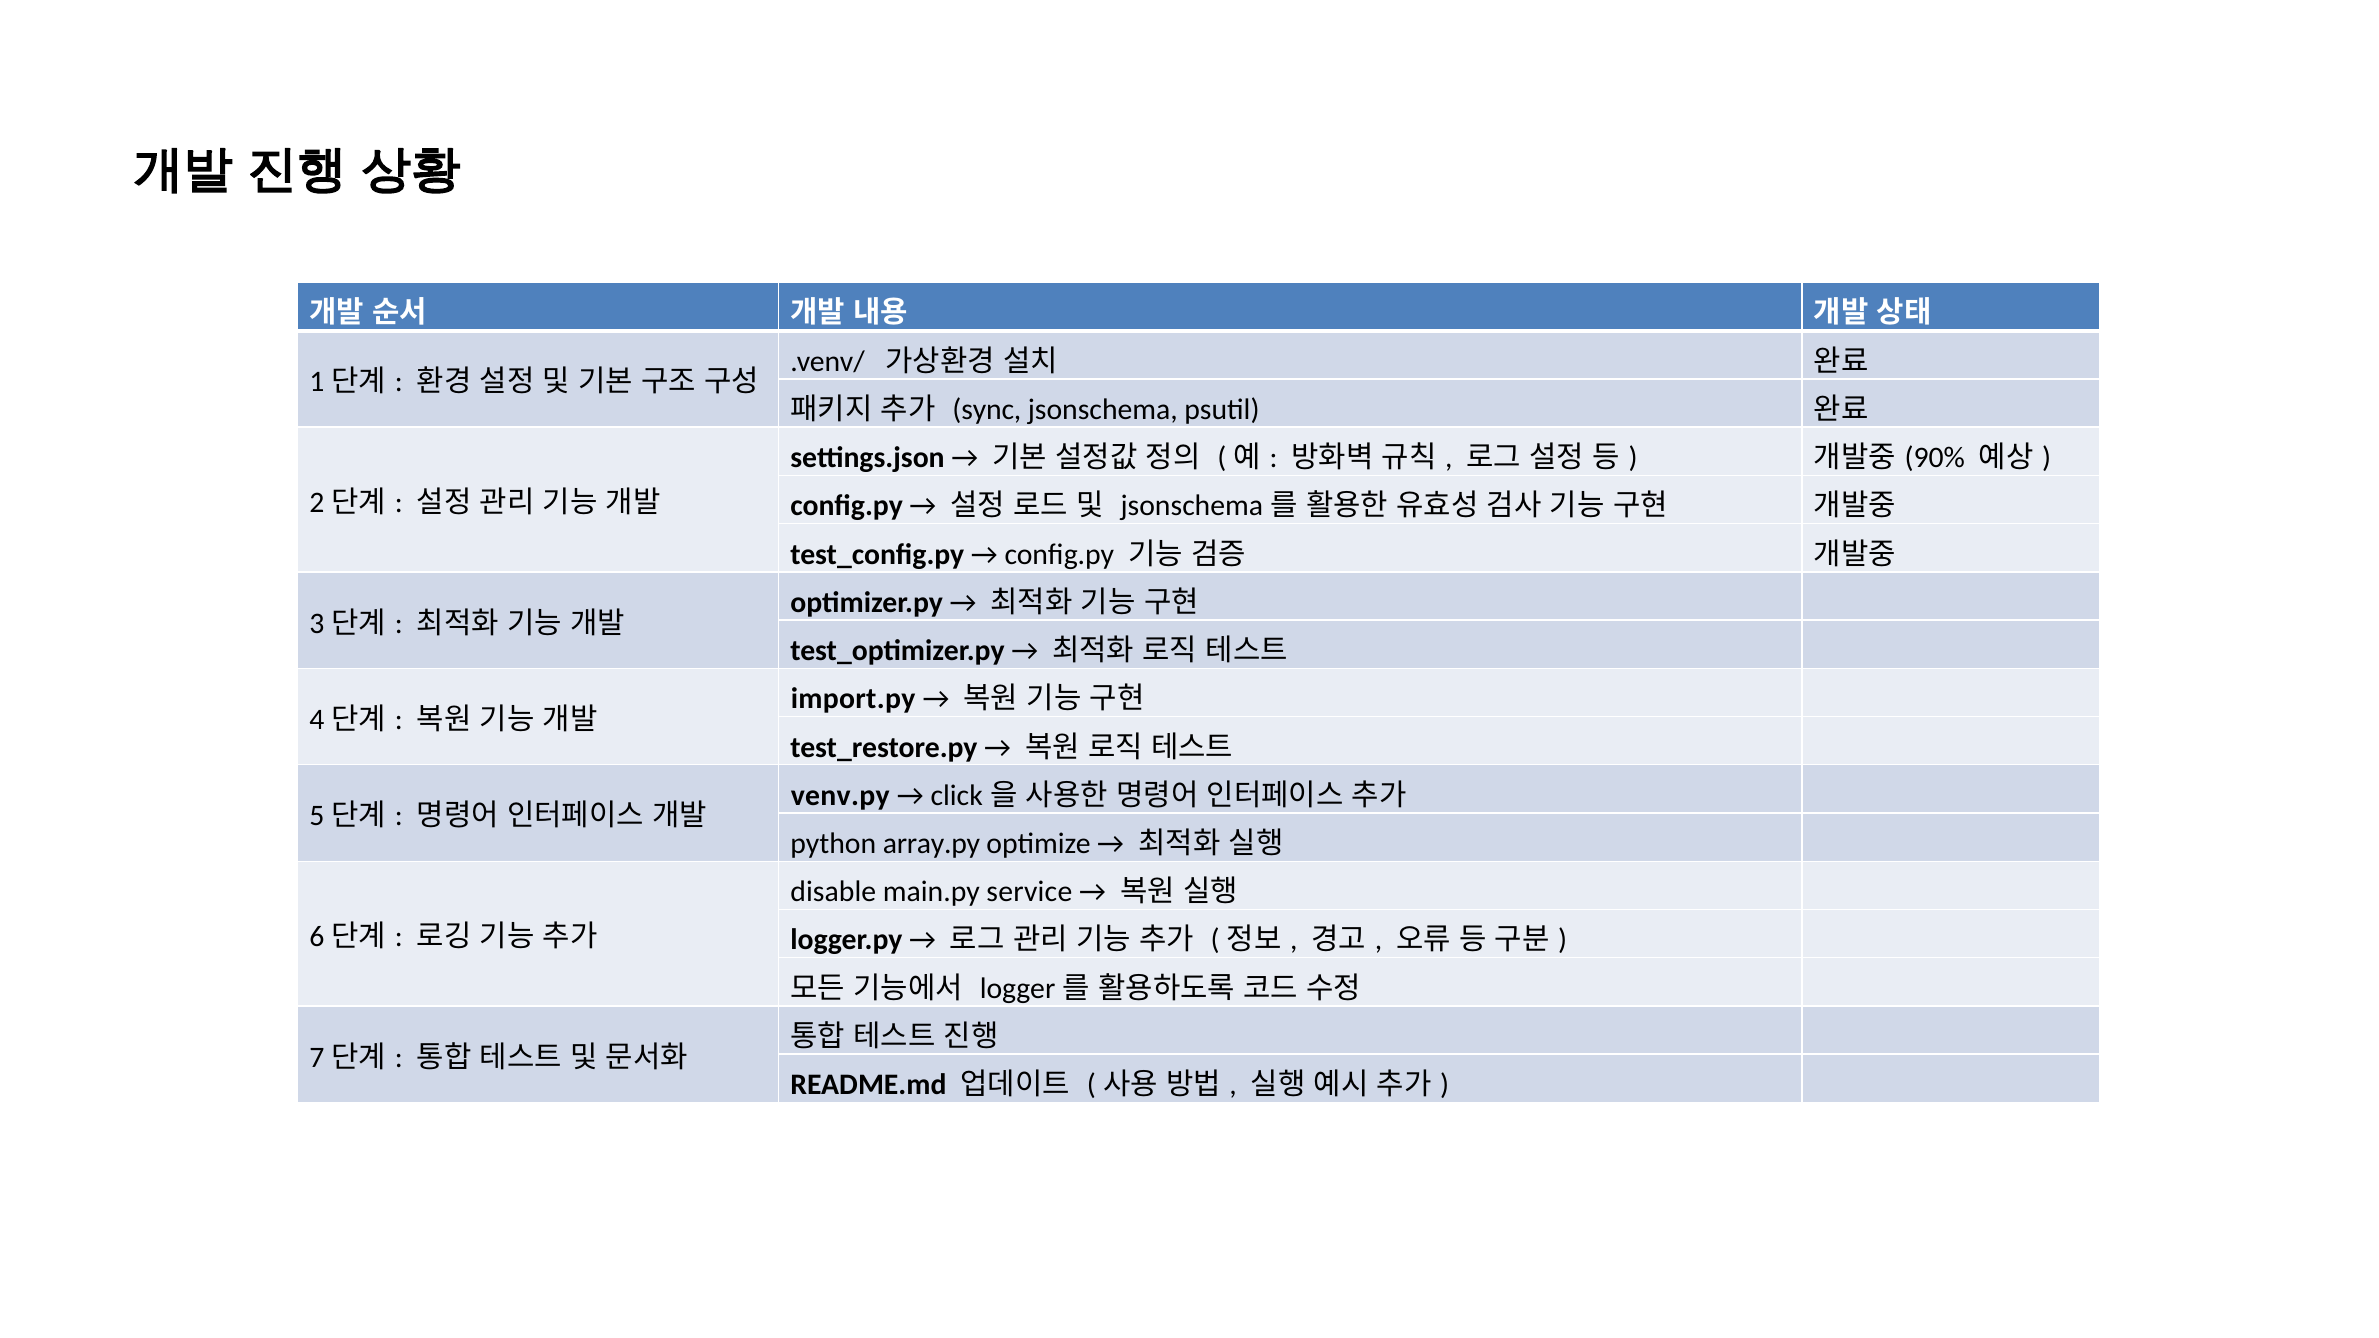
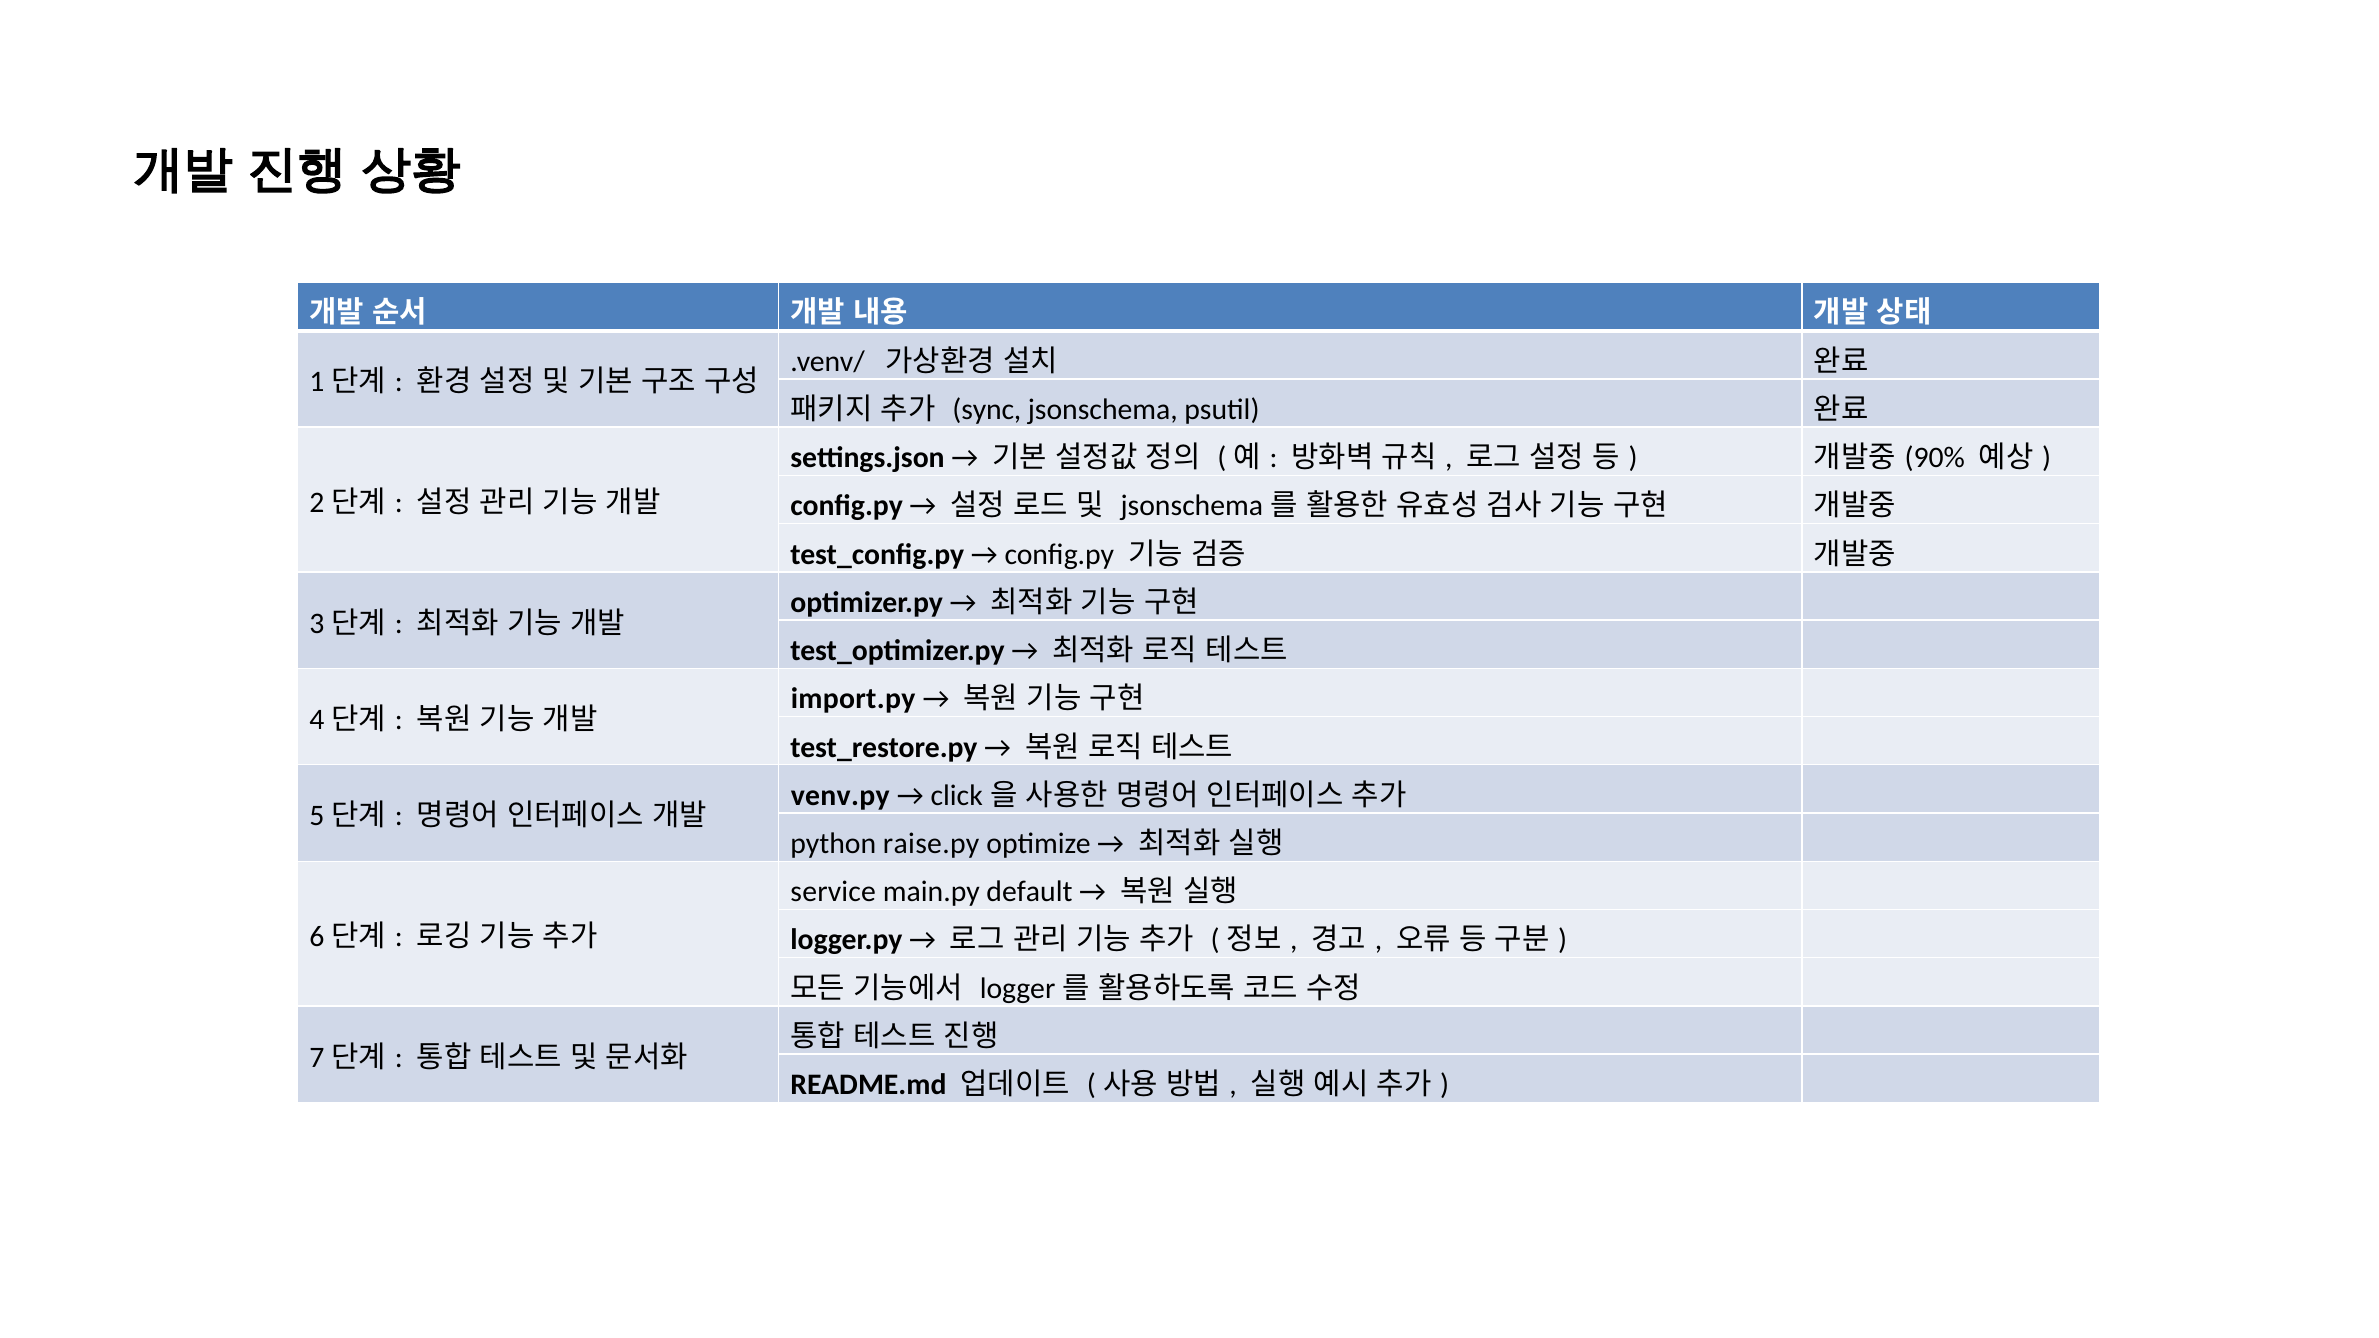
array.py: array.py -> raise.py (931, 844)
disable: disable -> service (833, 892)
service: service -> default (1030, 892)
